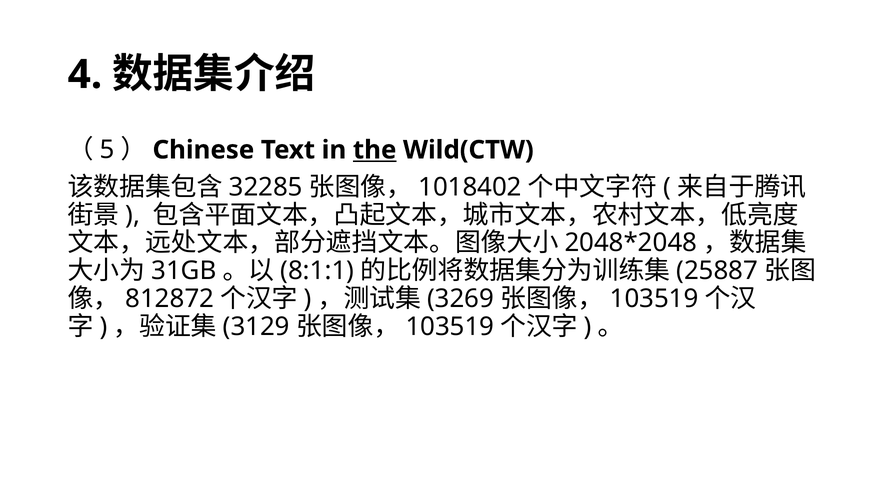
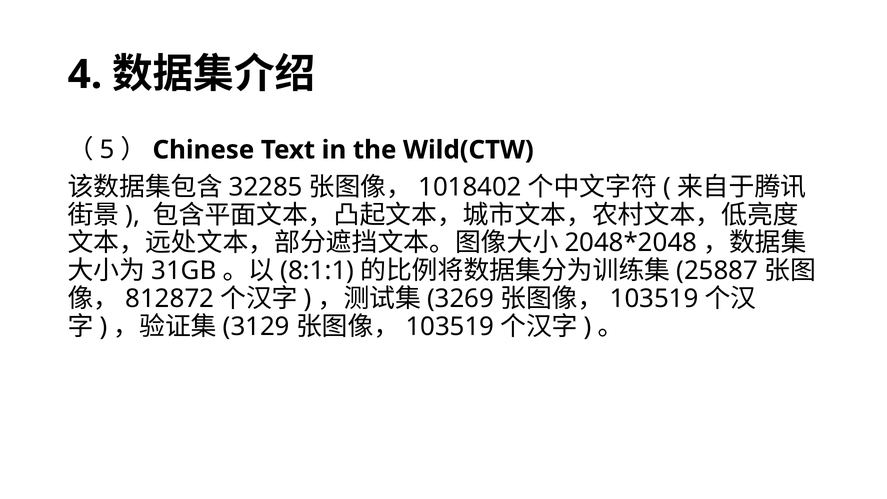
the underline: present -> none (375, 150)
